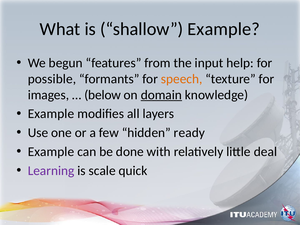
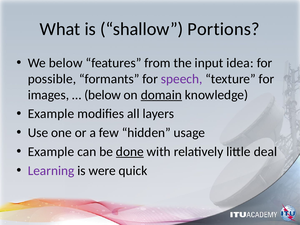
shallow Example: Example -> Portions (224, 29)
We begun: begun -> below (66, 63)
help: help -> idea (240, 63)
speech colour: orange -> purple (182, 79)
ready: ready -> usage (189, 133)
done underline: none -> present (130, 152)
scale: scale -> were (102, 171)
